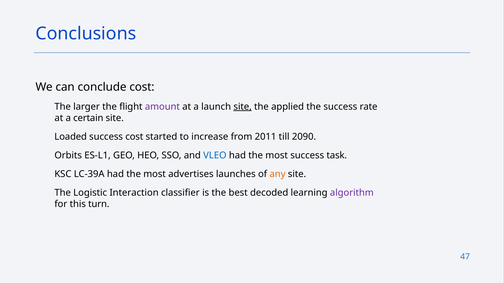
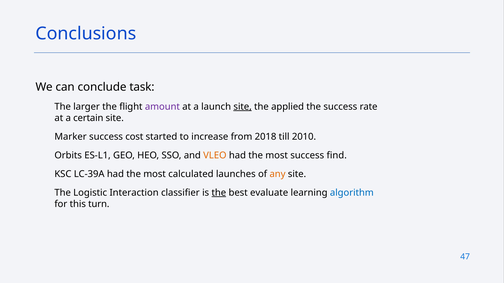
conclude cost: cost -> task (142, 87)
Loaded: Loaded -> Marker (71, 137)
2011: 2011 -> 2018 (266, 137)
2090: 2090 -> 2010 (304, 137)
VLEO colour: blue -> orange (215, 156)
task: task -> find (337, 156)
advertises: advertises -> calculated (191, 174)
the underline: none -> present (219, 193)
decoded: decoded -> evaluate (269, 193)
algorithm colour: purple -> blue (352, 193)
